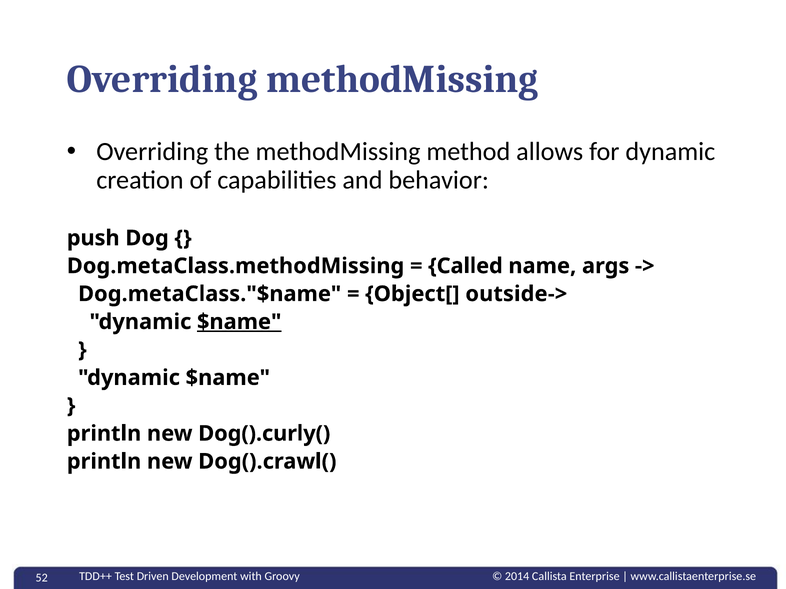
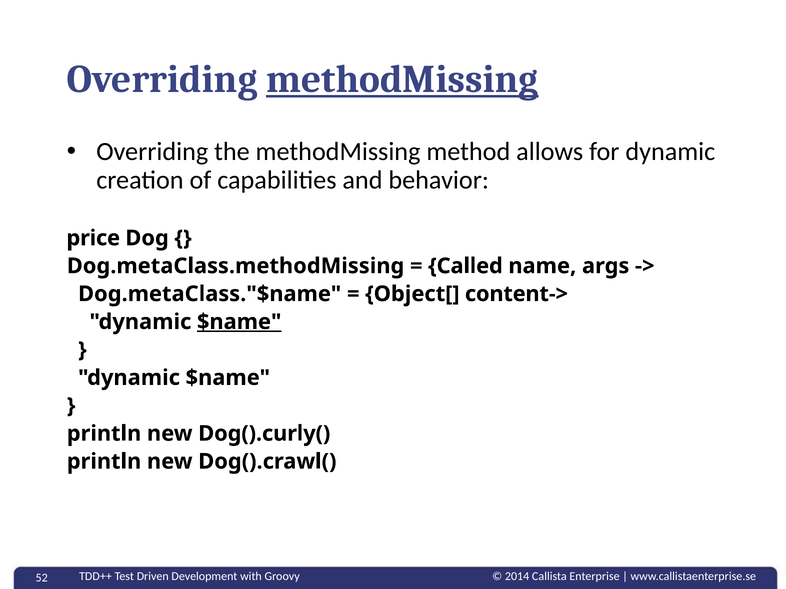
methodMissing underline: none -> present (402, 79)
push: push -> price (93, 238)
outside->: outside-> -> content-> (516, 294)
